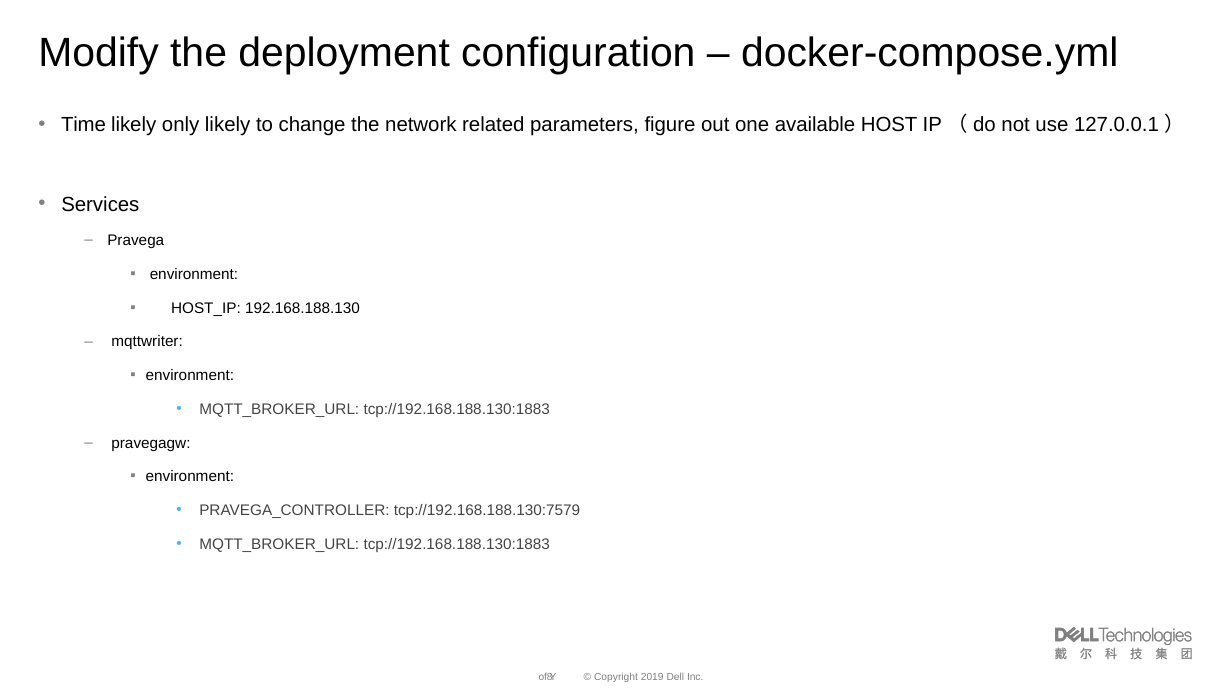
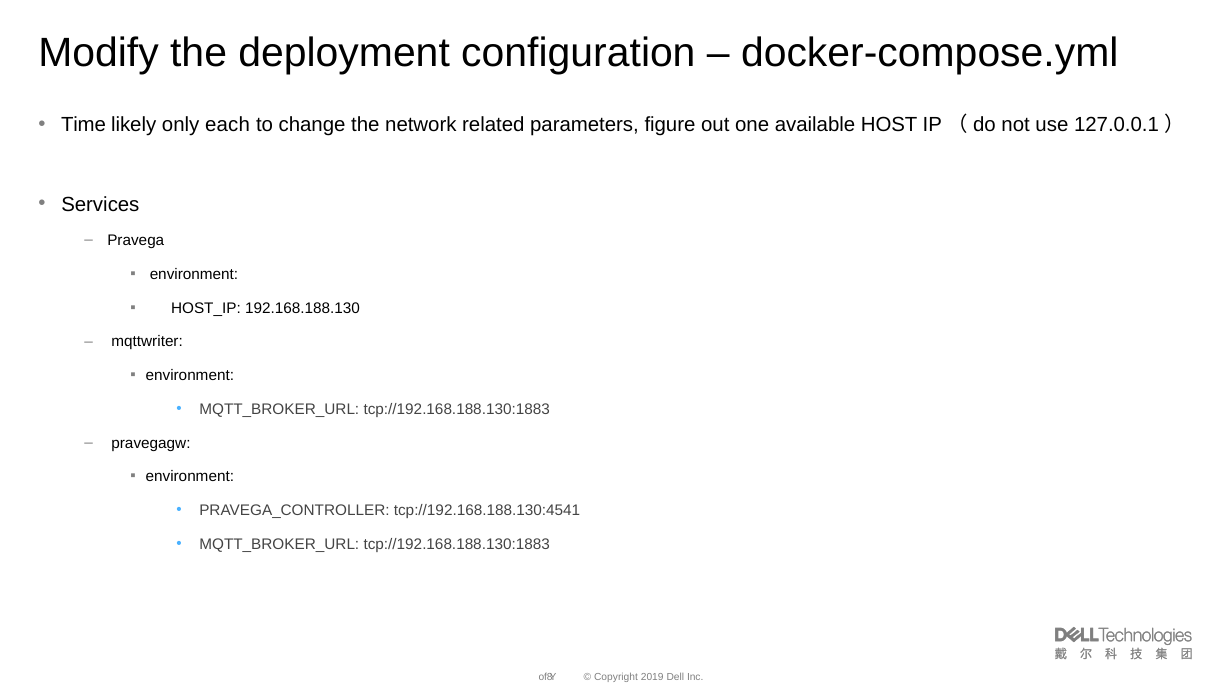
only likely: likely -> each (228, 125)
tcp://192.168.188.130:7579: tcp://192.168.188.130:7579 -> tcp://192.168.188.130:4541 (487, 511)
